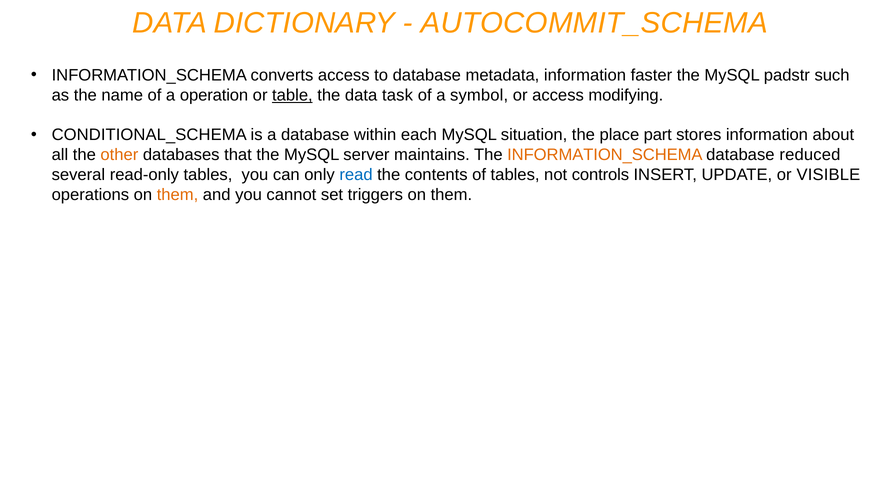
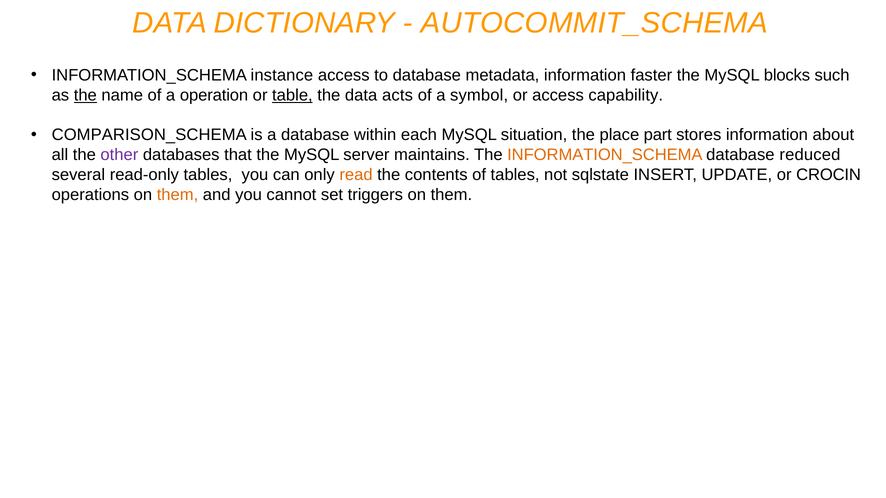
converts: converts -> instance (282, 75)
padstr: padstr -> blocks (787, 75)
the underline: none -> present (85, 95)
task: task -> acts (397, 95)
modifying: modifying -> capability (626, 95)
CONDITIONAL_SCHEMA: CONDITIONAL_SCHEMA -> COMPARISON_SCHEMA (149, 135)
other colour: orange -> purple (119, 155)
read colour: blue -> orange (356, 175)
controls: controls -> sqlstate (600, 175)
VISIBLE: VISIBLE -> CROCIN (829, 175)
